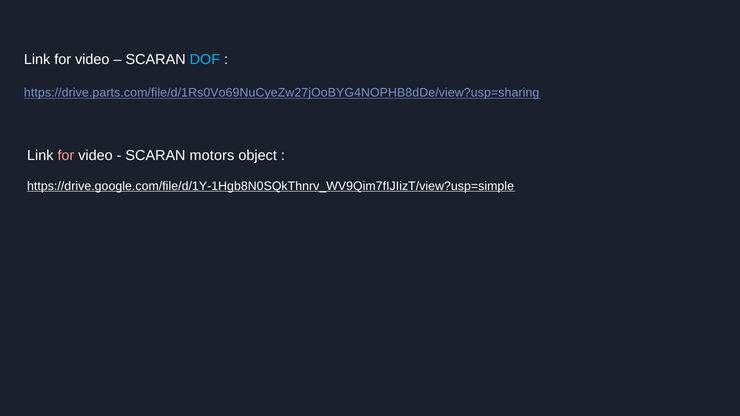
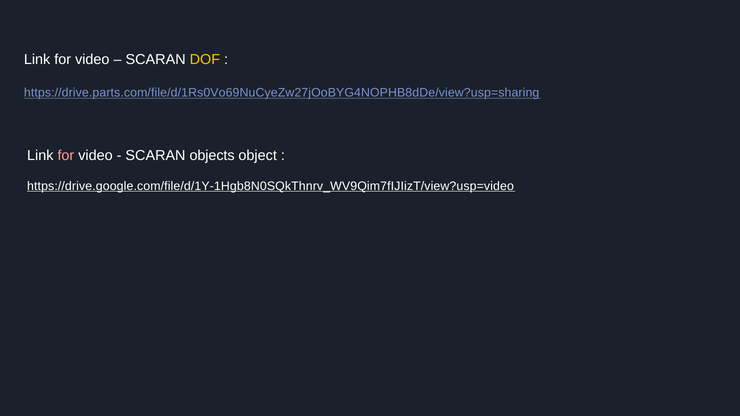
DOF colour: light blue -> yellow (205, 60)
motors: motors -> objects (212, 155)
https://drive.google.com/file/d/1Y-1Hgb8N0SQkThnrv_WV9Qim7fIJIizT/view?usp=simple: https://drive.google.com/file/d/1Y-1Hgb8N0SQkThnrv_WV9Qim7fIJIizT/view?usp=simple -> https://drive.google.com/file/d/1Y-1Hgb8N0SQkThnrv_WV9Qim7fIJIizT/view?usp=video (271, 186)
